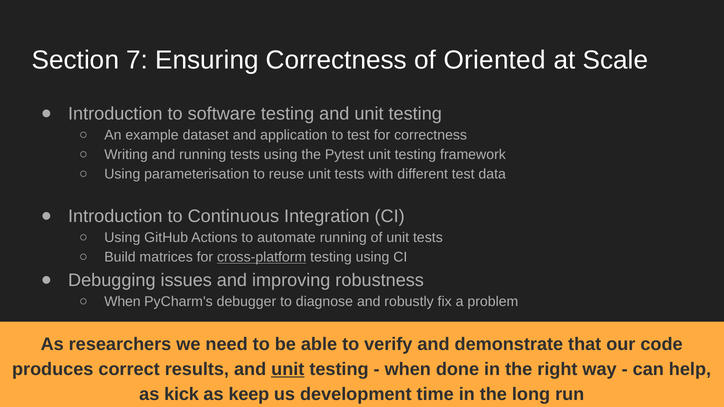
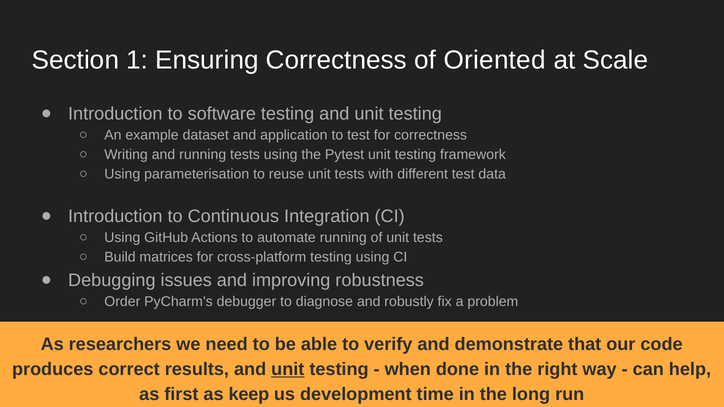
7: 7 -> 1 (137, 60)
cross-platform underline: present -> none (262, 257)
When: When -> Order (122, 302)
kick: kick -> first (181, 394)
